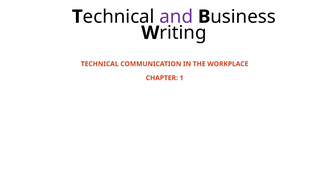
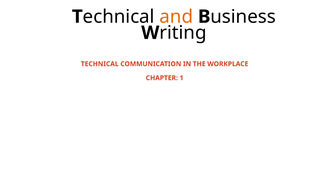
and colour: purple -> orange (176, 17)
